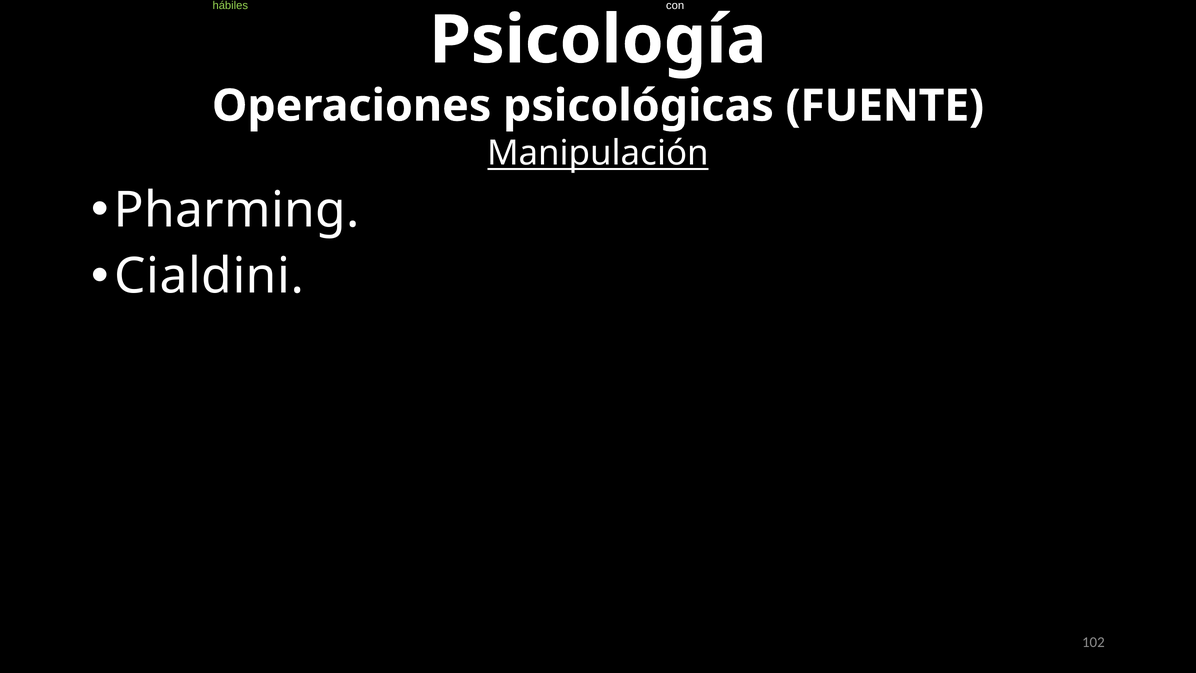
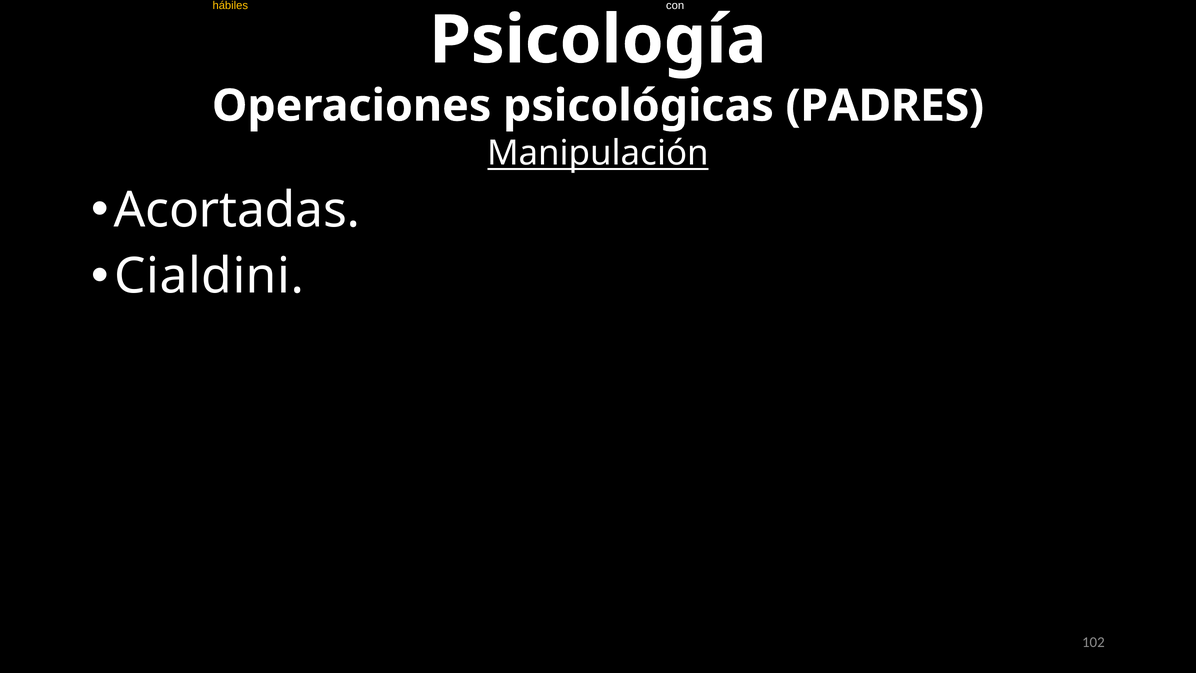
hábiles colour: light green -> yellow (230, 5)
FUENTE: FUENTE -> PADRES (885, 106)
Pharming: Pharming -> Acortadas (237, 210)
